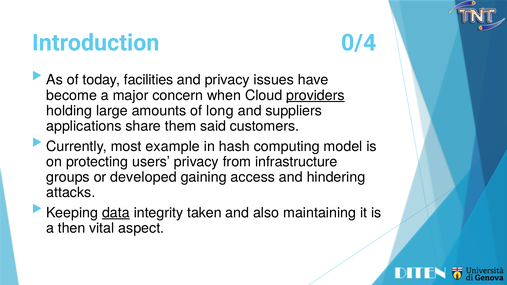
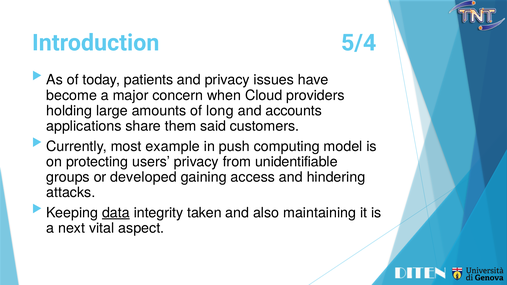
0/4: 0/4 -> 5/4 (359, 43)
facilities: facilities -> patients (149, 80)
providers underline: present -> none (315, 95)
suppliers: suppliers -> accounts (294, 111)
hash: hash -> push (234, 146)
infrastructure: infrastructure -> unidentifiable (296, 162)
then: then -> next (72, 228)
